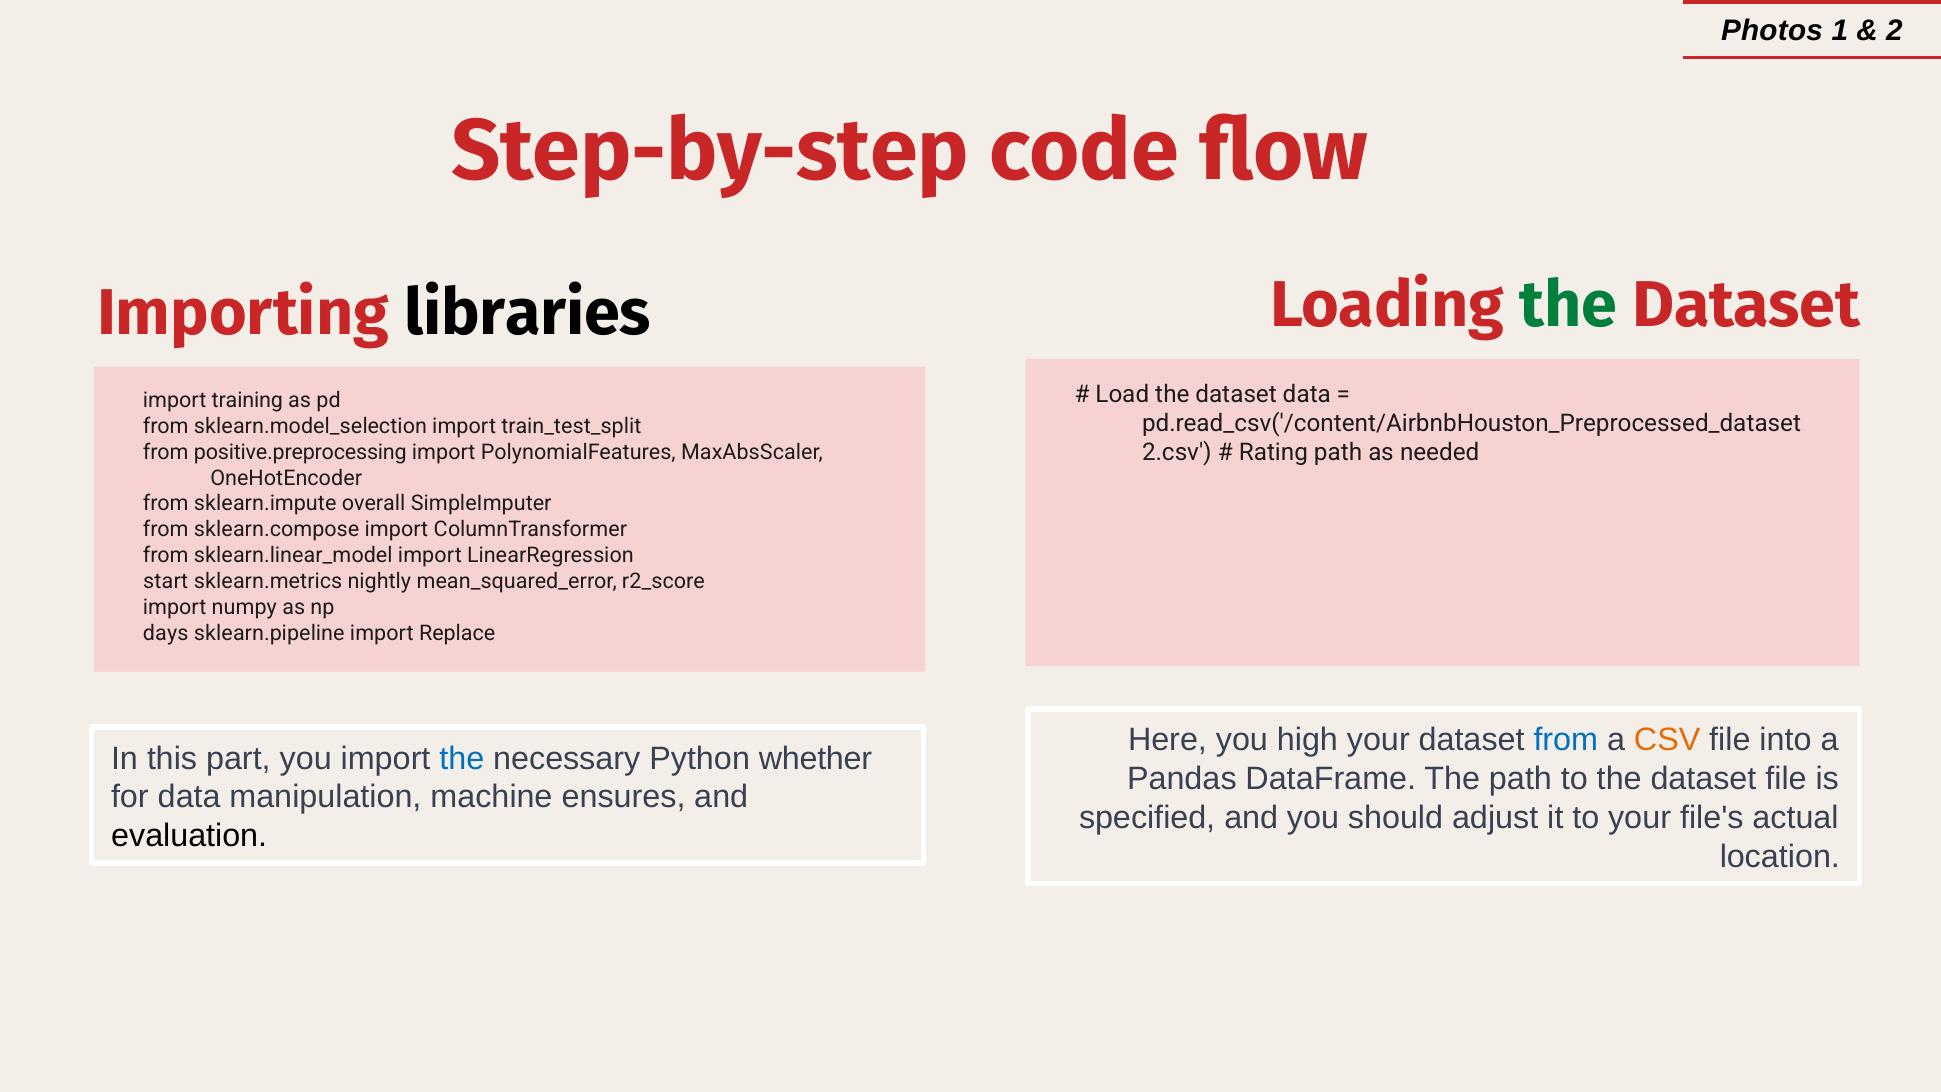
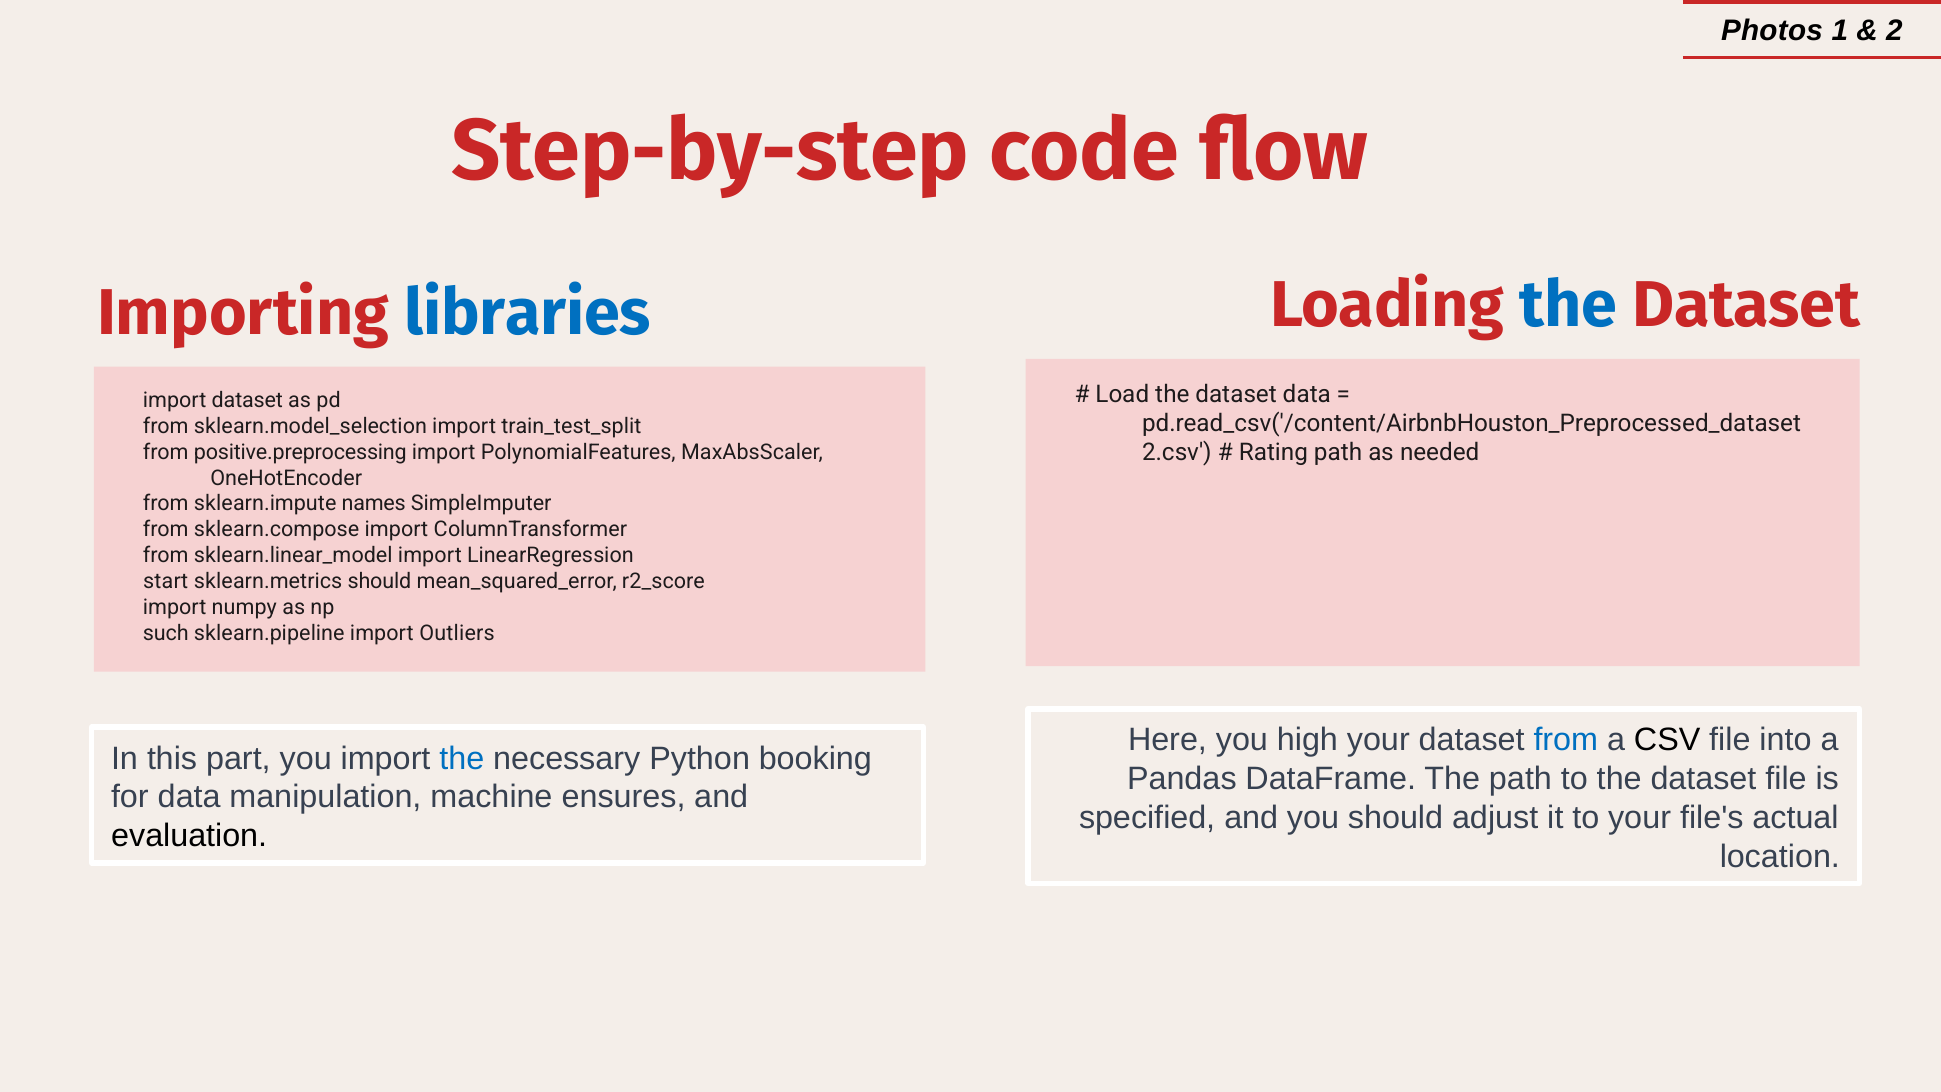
libraries colour: black -> blue (528, 313)
the colour: green -> blue (1568, 305)
import training: training -> dataset (247, 400)
overall: overall -> names (374, 504)
sklearn.metrics nightly: nightly -> should (379, 581)
days: days -> such (166, 633)
Replace: Replace -> Outliers (457, 633)
CSV colour: orange -> black (1667, 740)
whether: whether -> booking (815, 758)
